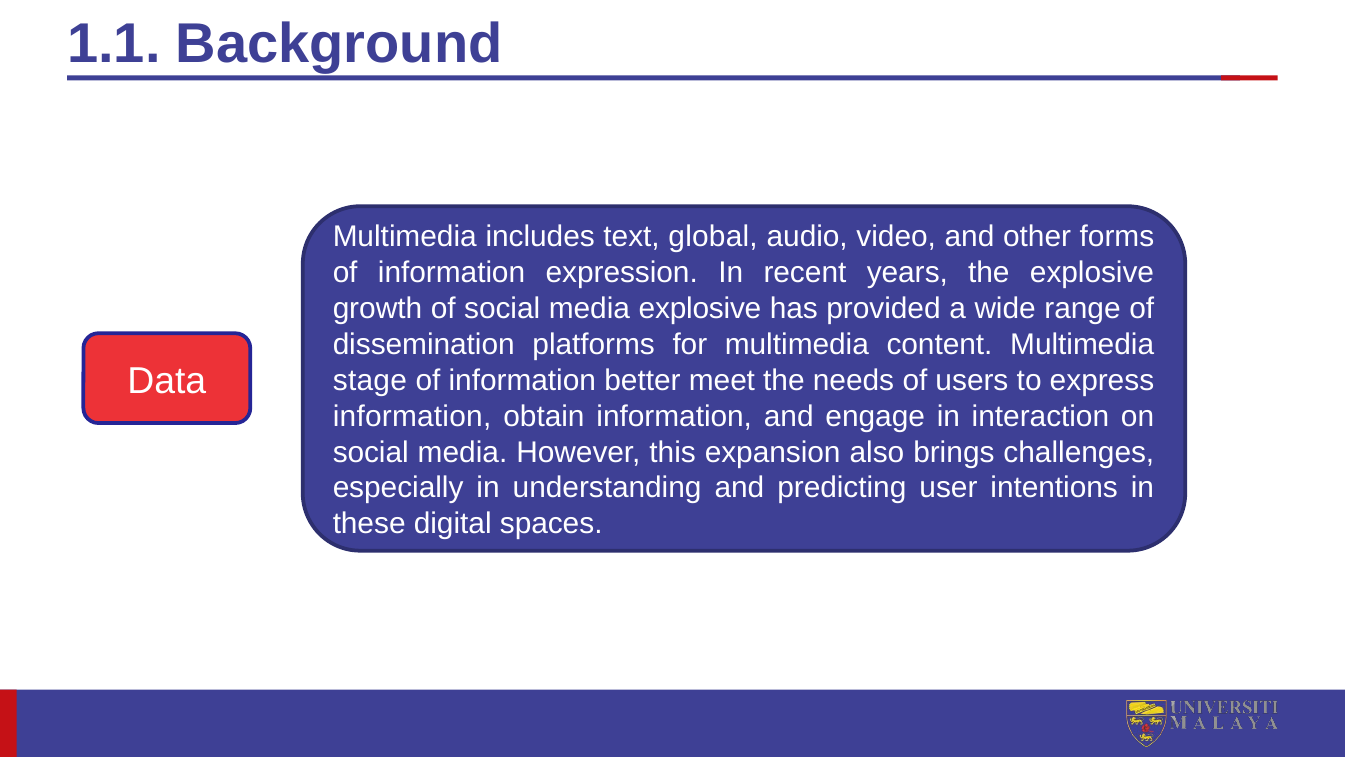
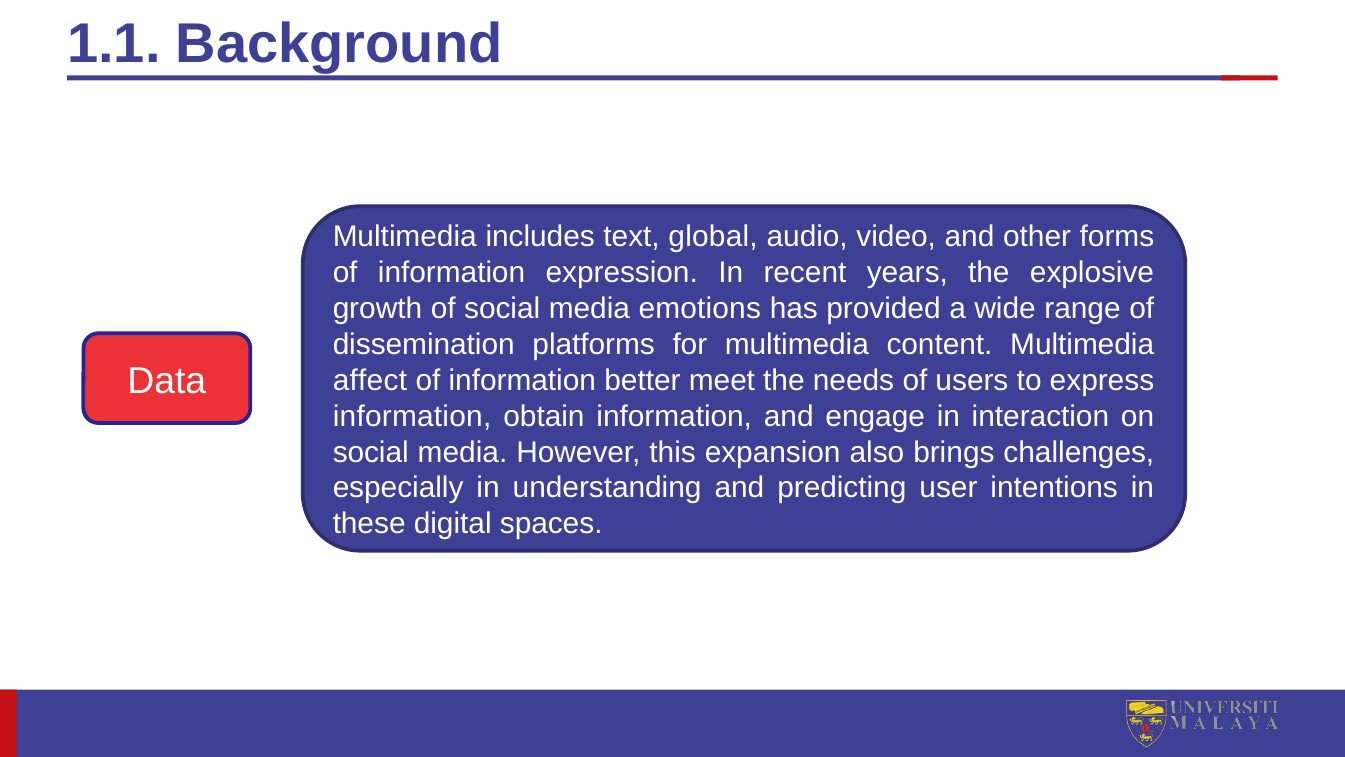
media explosive: explosive -> emotions (700, 309)
stage: stage -> affect (370, 380)
